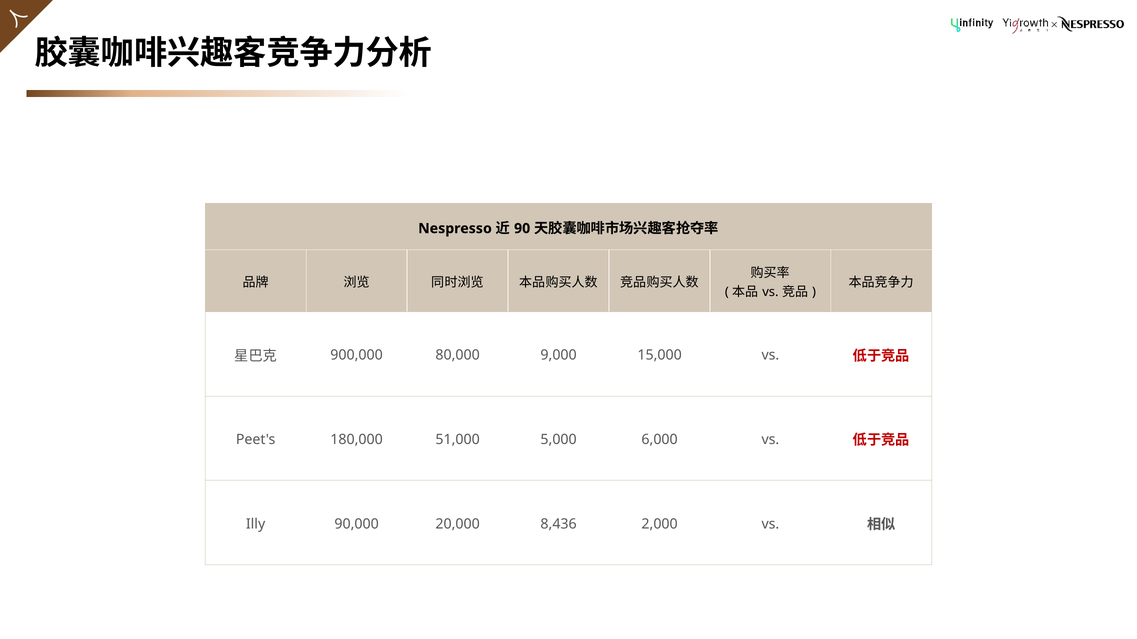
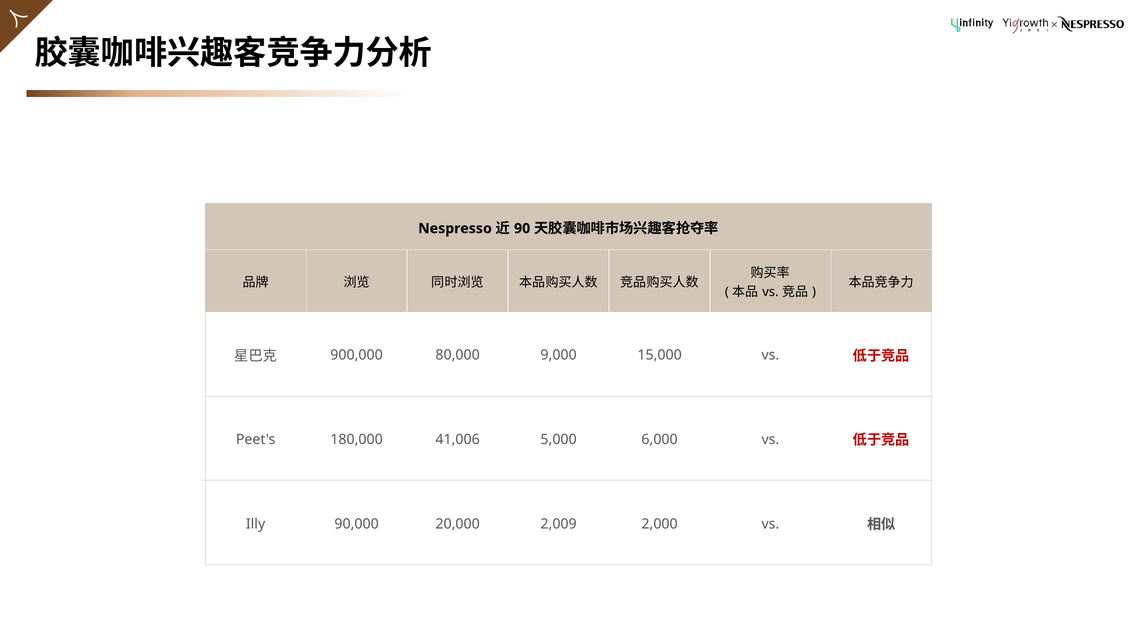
51,000: 51,000 -> 41,006 (458, 440)
8,436: 8,436 -> 2,009 (559, 524)
